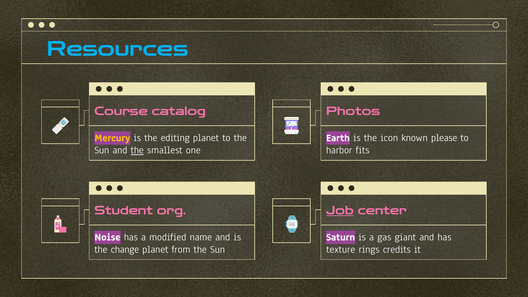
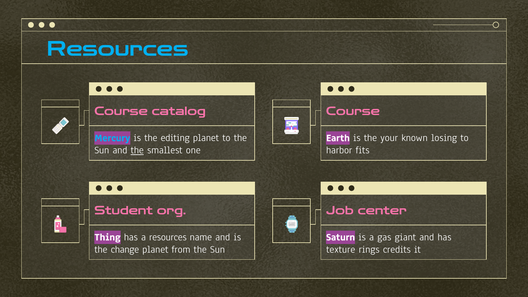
Photos: Photos -> Course (353, 111)
Mercury colour: yellow -> light blue (112, 138)
icon: icon -> your (389, 138)
please: please -> losing (444, 138)
Job underline: present -> none (340, 210)
Noise: Noise -> Thing (108, 237)
a modified: modified -> resources (168, 237)
